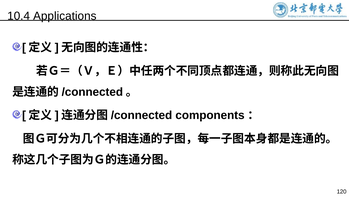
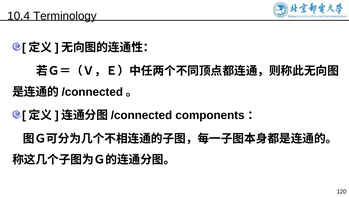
Applications: Applications -> Terminology (65, 16)
